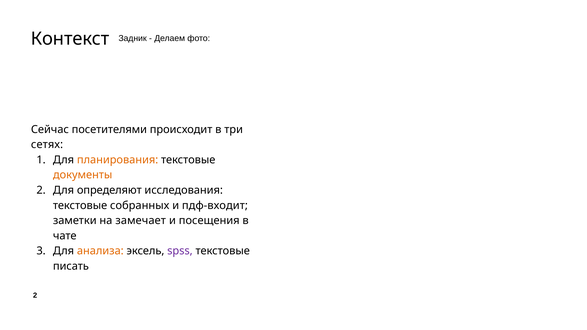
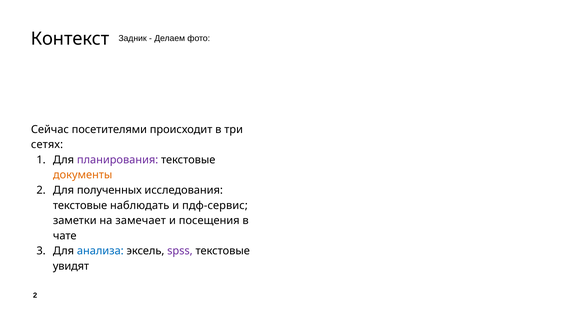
планирования colour: orange -> purple (118, 160)
определяют: определяют -> полученных (109, 190)
собранных: собранных -> наблюдать (140, 205)
пдф-входит: пдф-входит -> пдф-сервис (215, 205)
анализа colour: orange -> blue (100, 251)
писать: писать -> увидят (71, 266)
